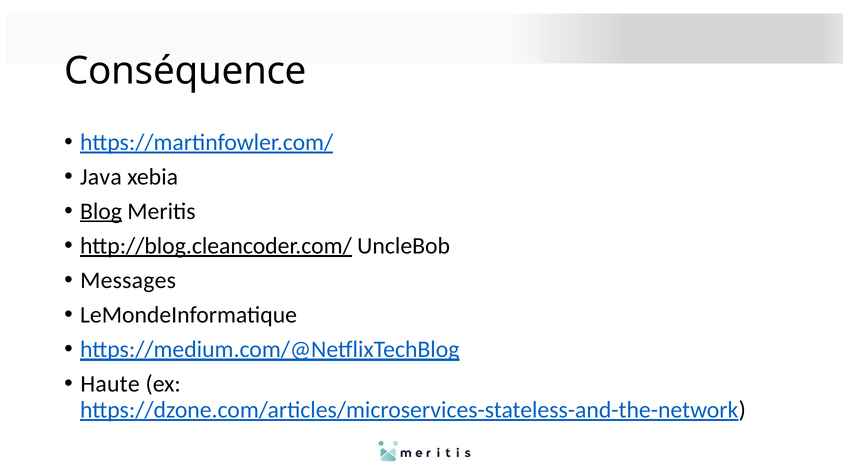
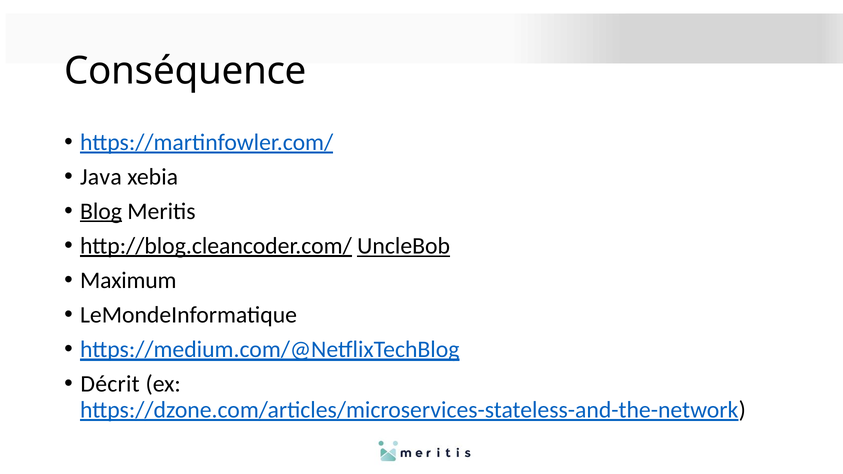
UncleBob underline: none -> present (404, 246)
Messages: Messages -> Maximum (128, 280)
Haute: Haute -> Décrit (110, 384)
